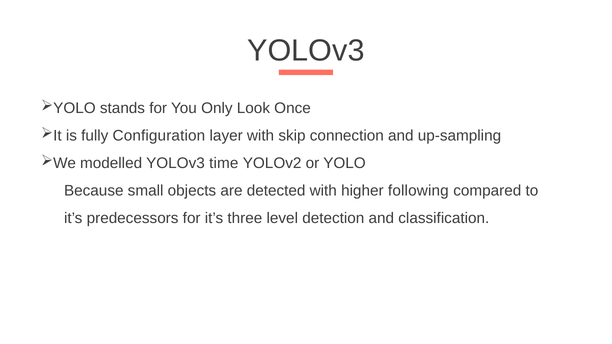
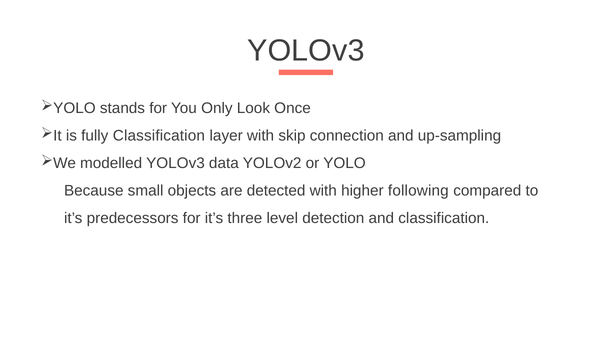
fully Configuration: Configuration -> Classification (159, 136)
time: time -> data (224, 163)
